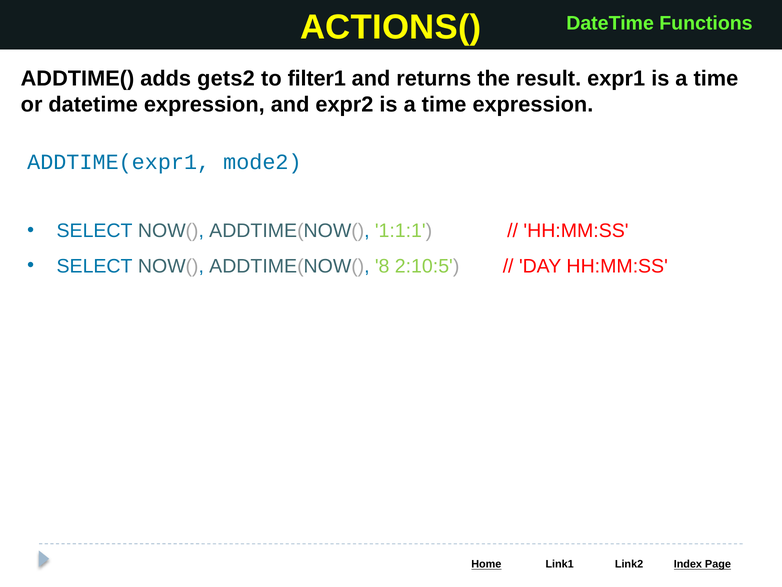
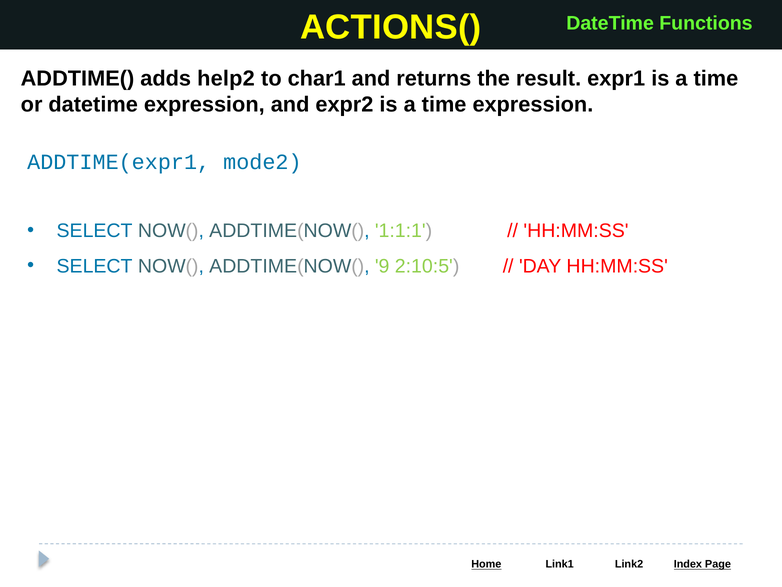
gets2: gets2 -> help2 (226, 79)
filter1: filter1 -> char1 (317, 79)
8: 8 -> 9 (382, 266)
